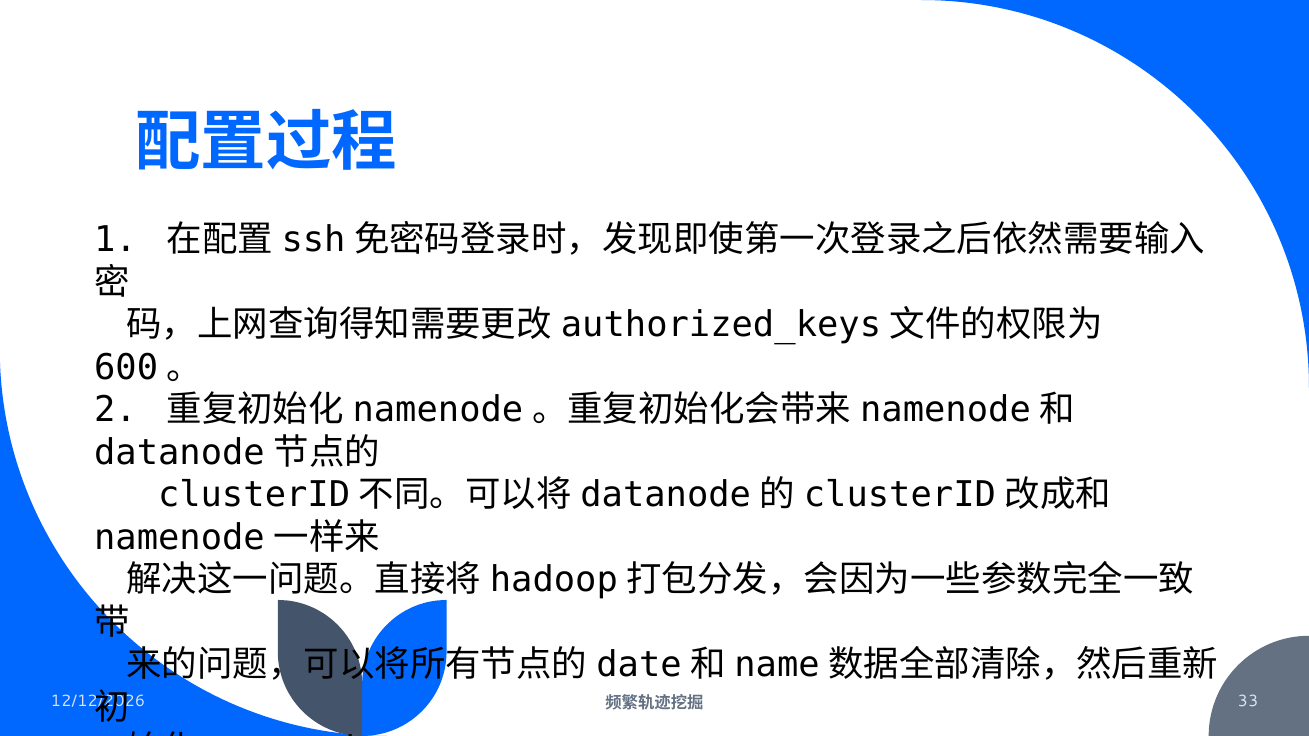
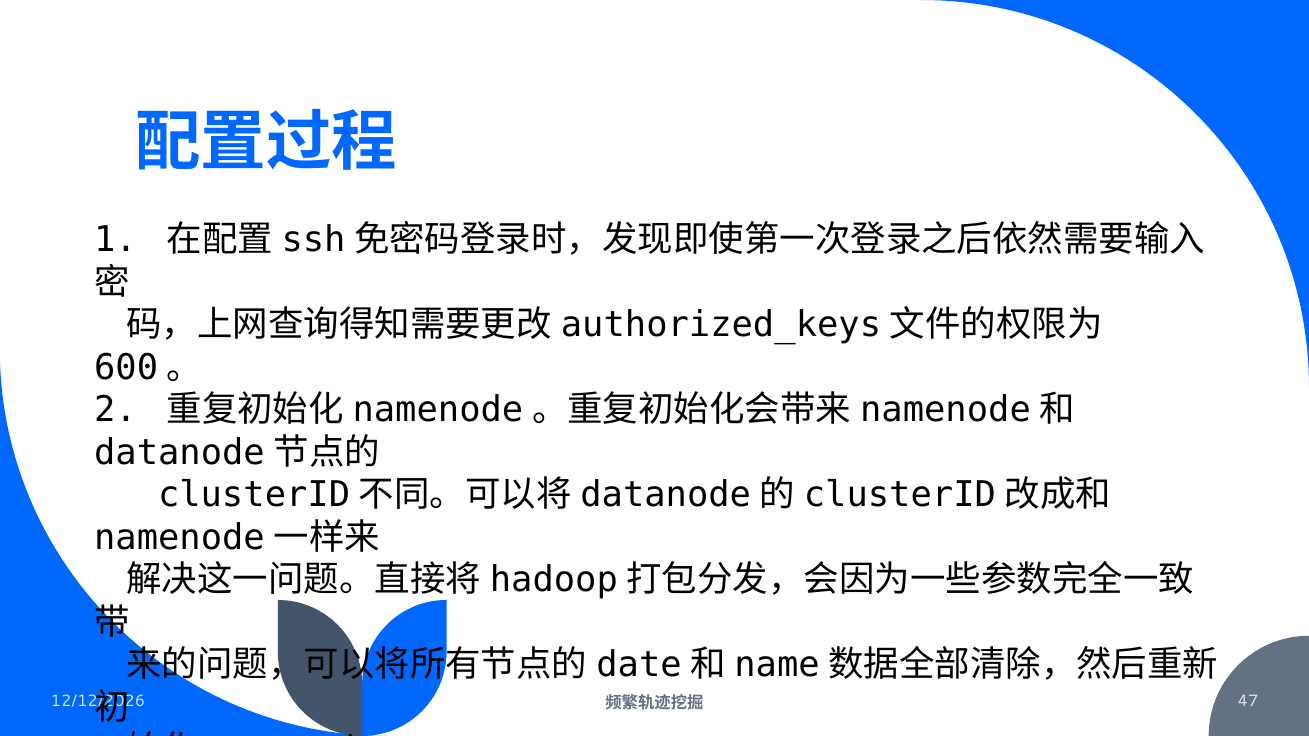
33: 33 -> 47 (1248, 701)
